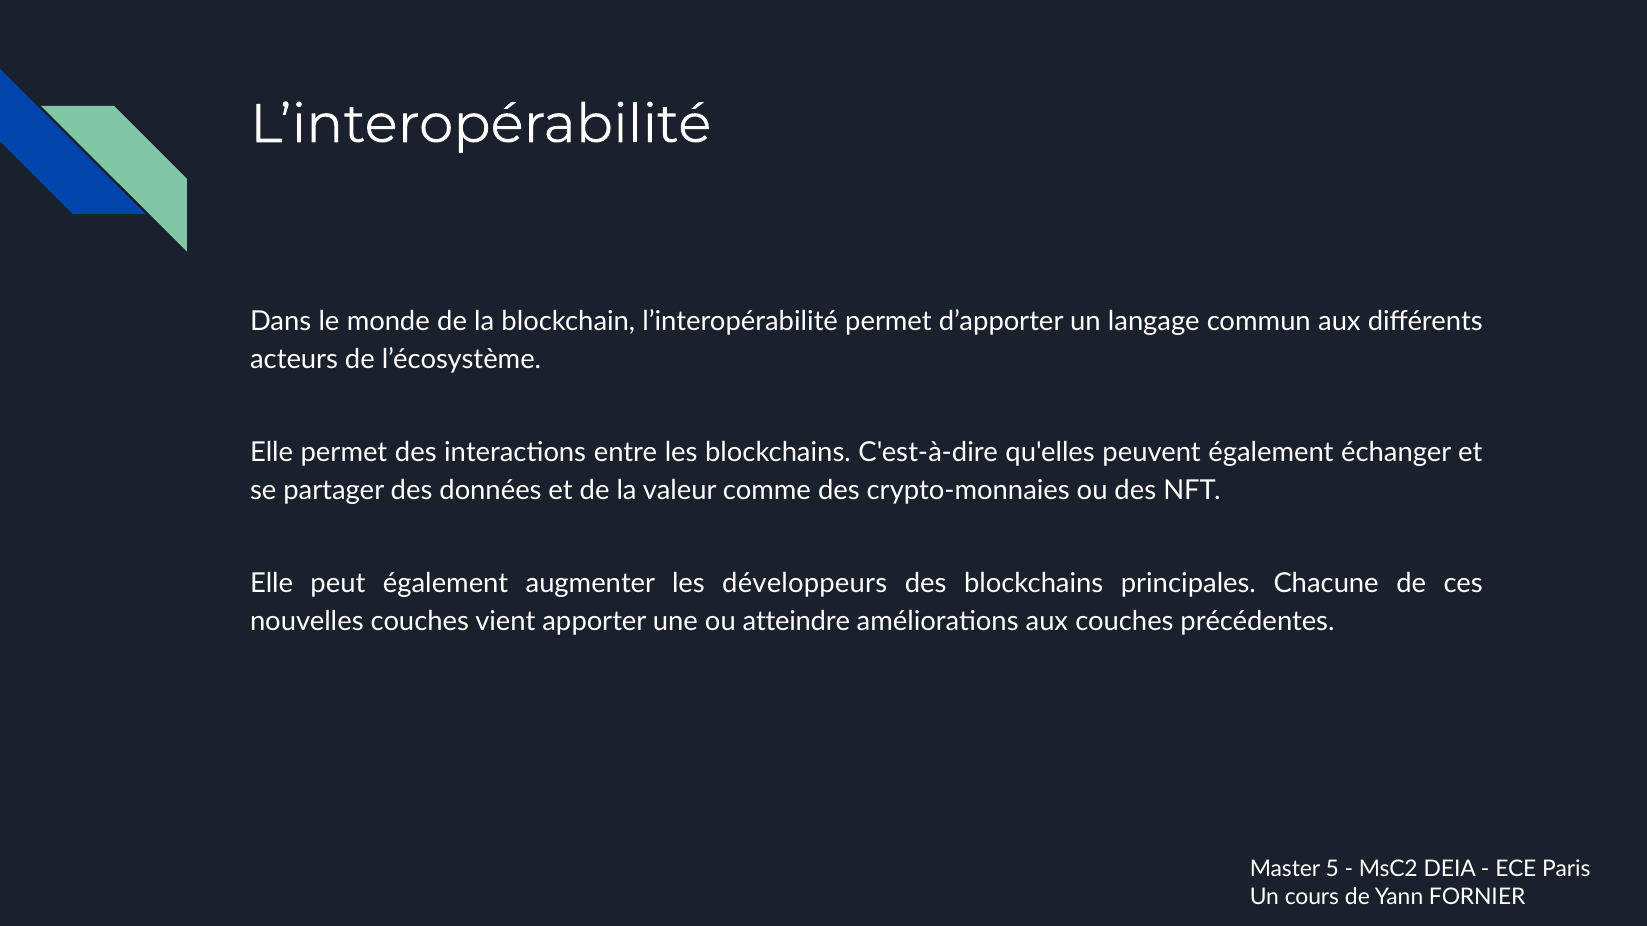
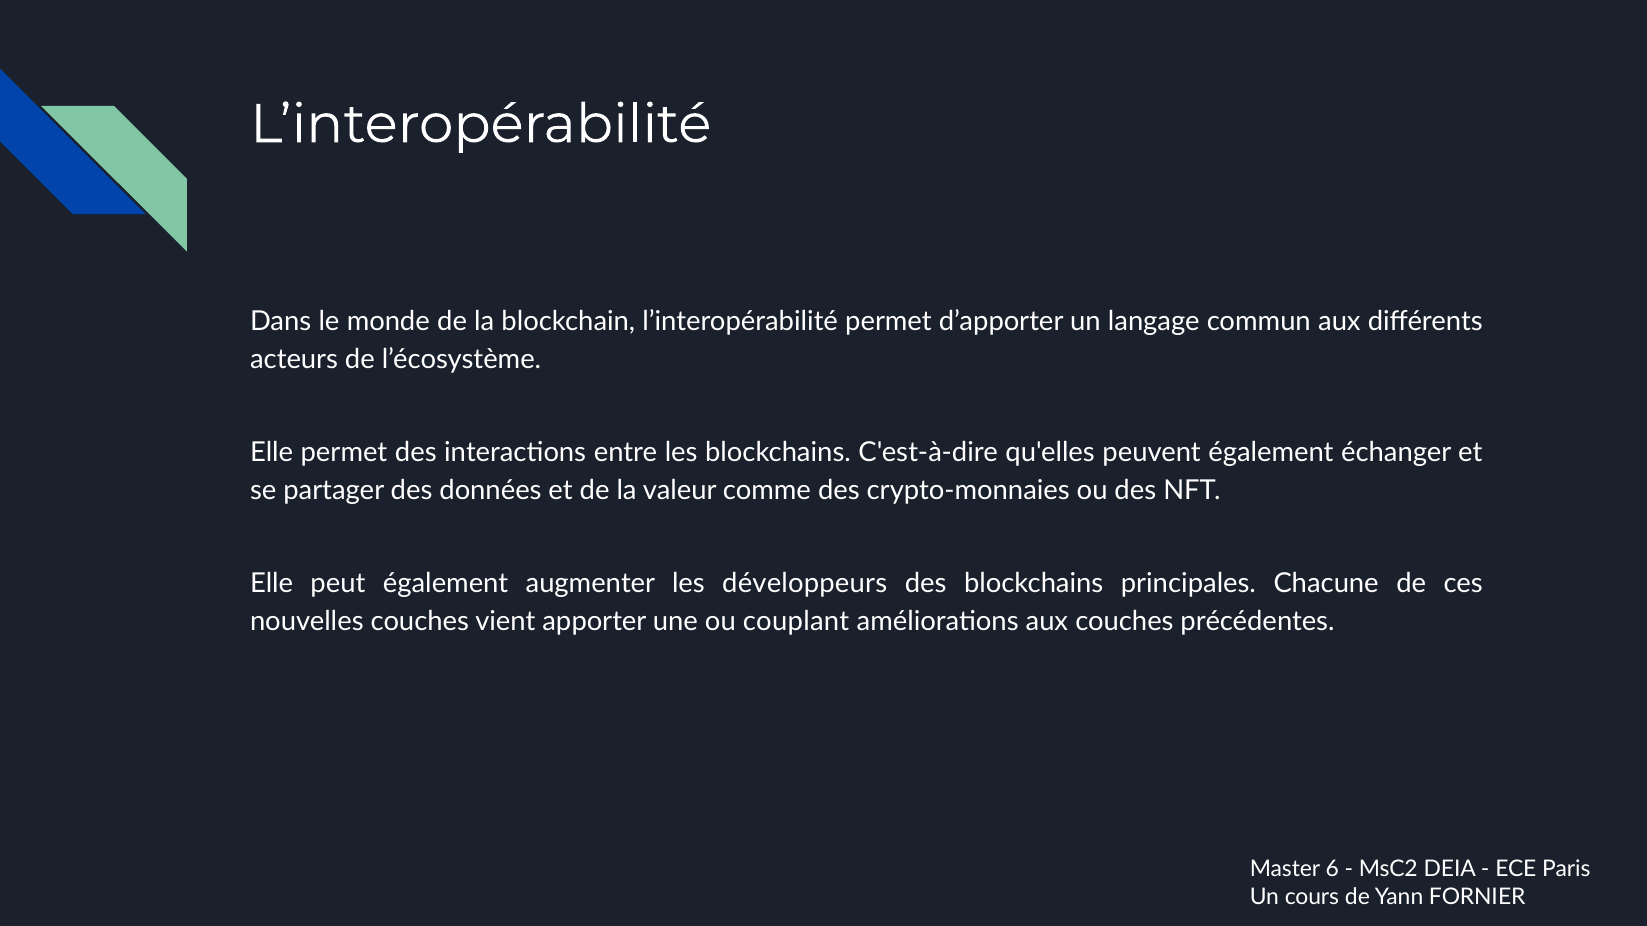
atteindre: atteindre -> couplant (796, 621)
5: 5 -> 6 (1332, 869)
